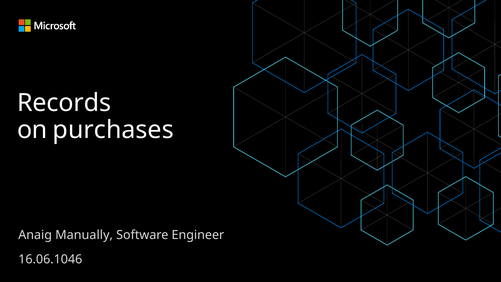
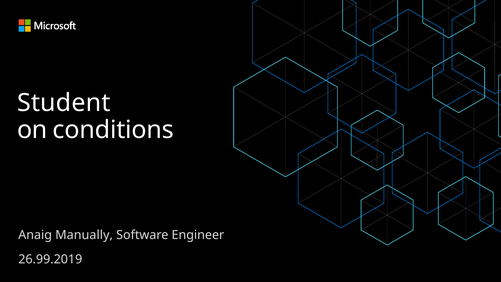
Records: Records -> Student (64, 103)
purchases: purchases -> conditions (113, 130)
16.06.1046: 16.06.1046 -> 26.99.2019 (50, 259)
